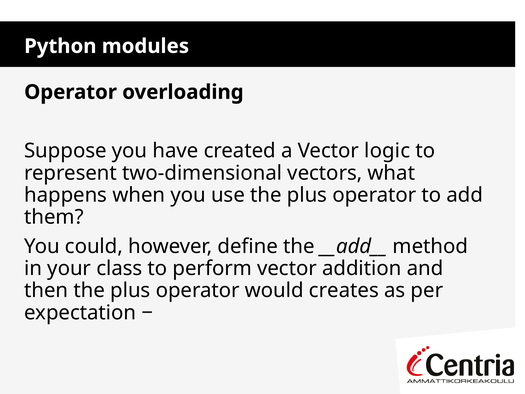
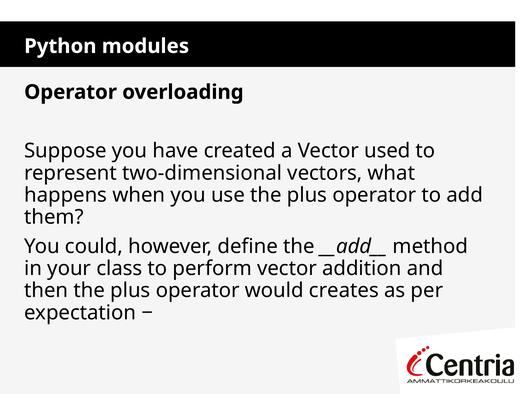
logic: logic -> used (387, 151)
